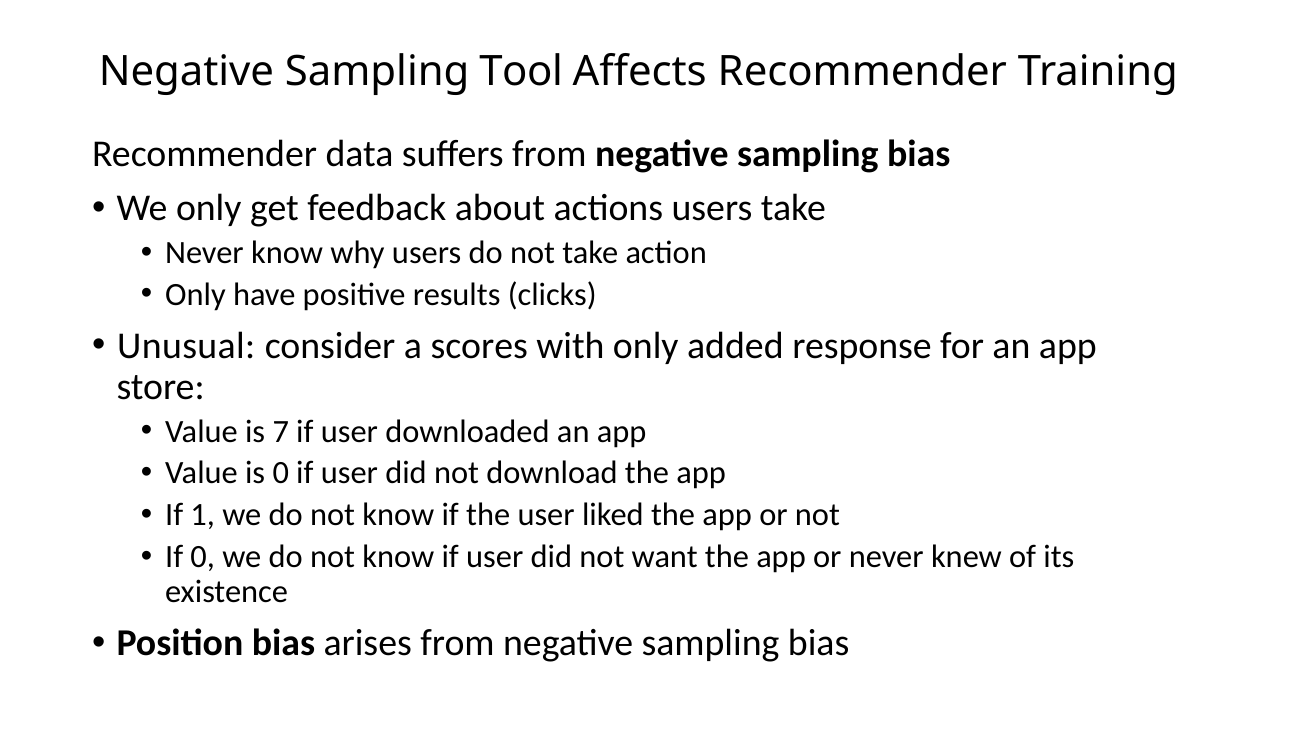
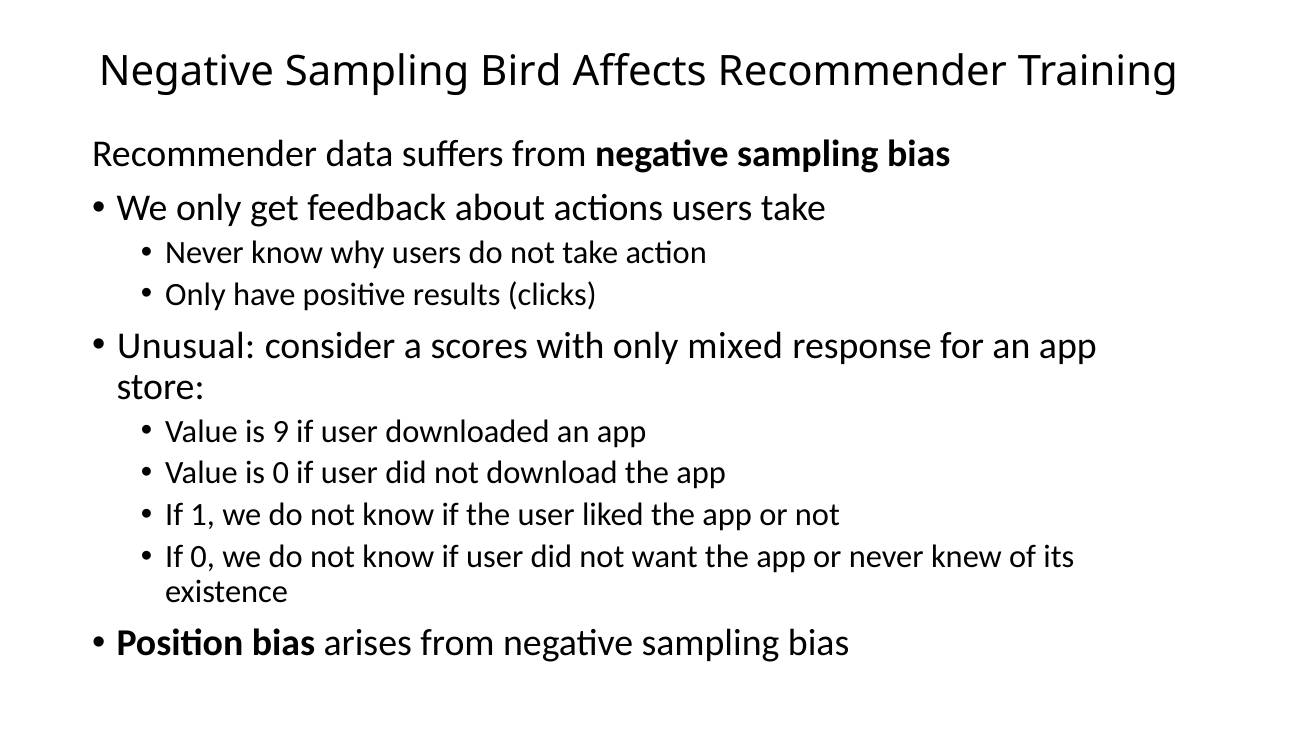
Tool: Tool -> Bird (521, 72)
added: added -> mixed (735, 346)
7: 7 -> 9 (281, 431)
